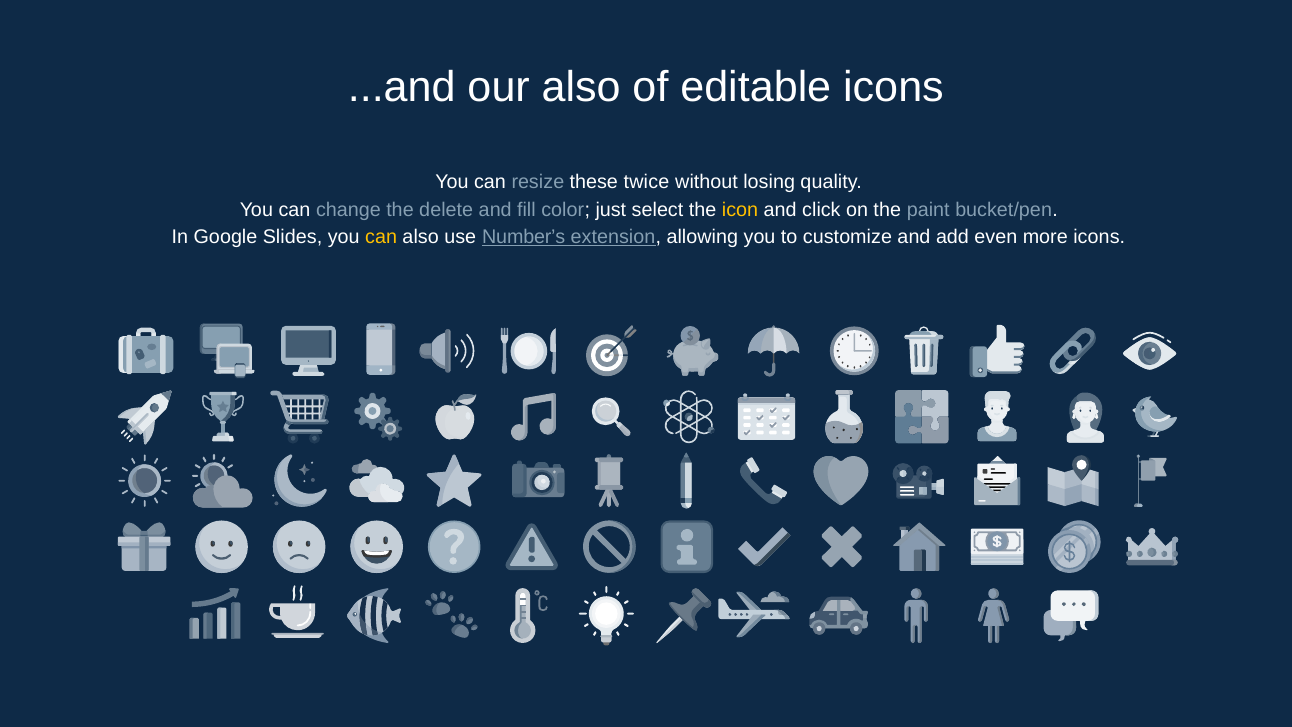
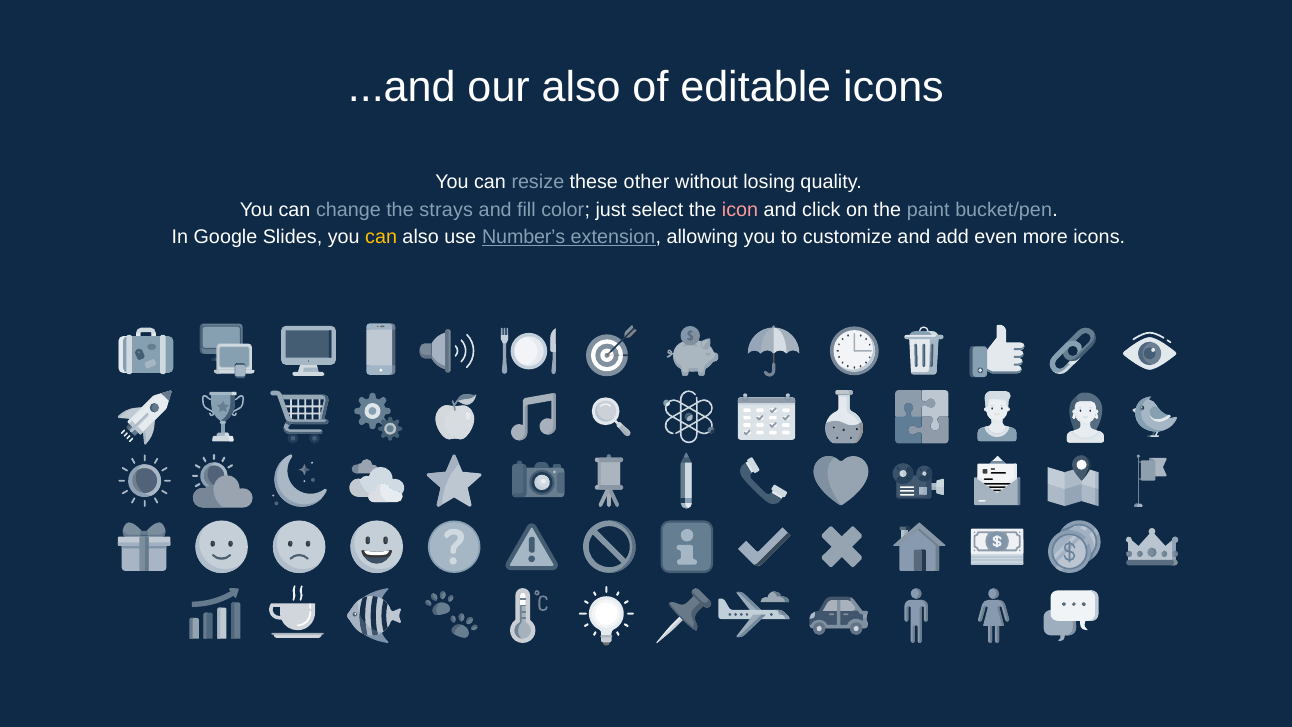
twice: twice -> other (646, 182)
delete: delete -> strays (446, 210)
icon colour: yellow -> pink (740, 210)
